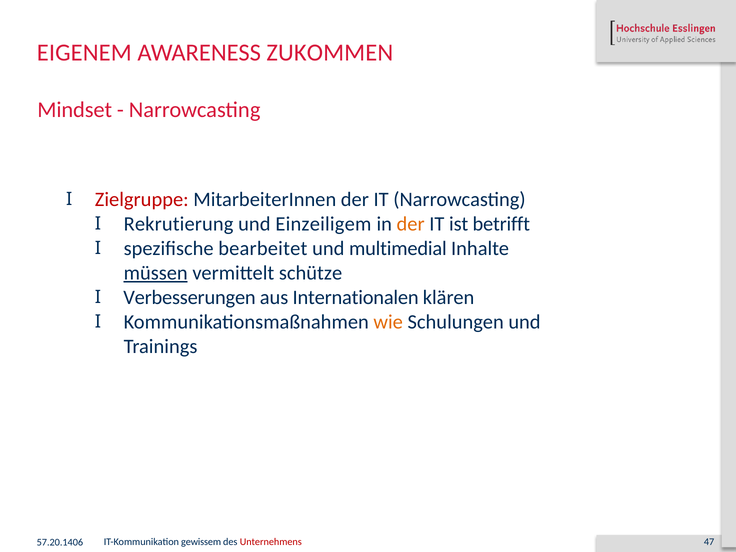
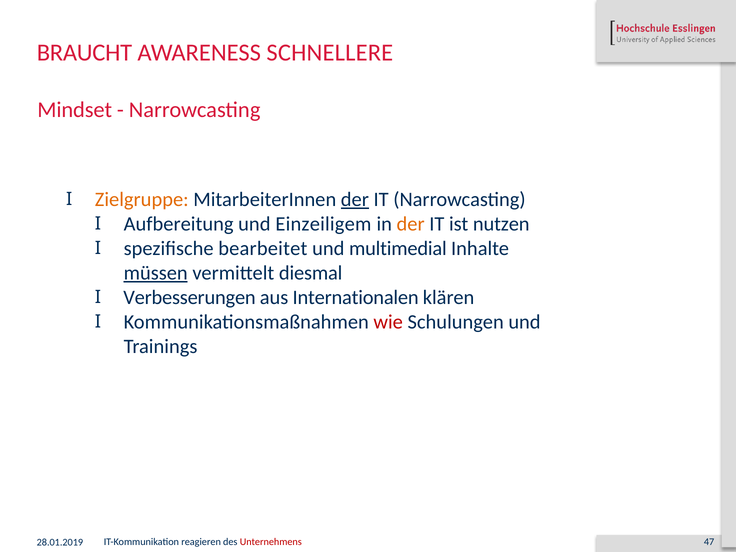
EIGENEM: EIGENEM -> BRAUCHT (84, 53)
ZUKOMMEN: ZUKOMMEN -> SCHNELLERE (330, 53)
Zielgruppe colour: red -> orange (142, 199)
der underline: none -> present (355, 199)
Rekrutierung: Rekrutierung -> Aufbereitung (179, 224)
betrifft: betrifft -> nutzen (501, 224)
schütze: schütze -> diesmal (311, 273)
wie colour: orange -> red (388, 322)
57.20.1406: 57.20.1406 -> 28.01.2019 (60, 542)
gewissem: gewissem -> reagieren (201, 542)
